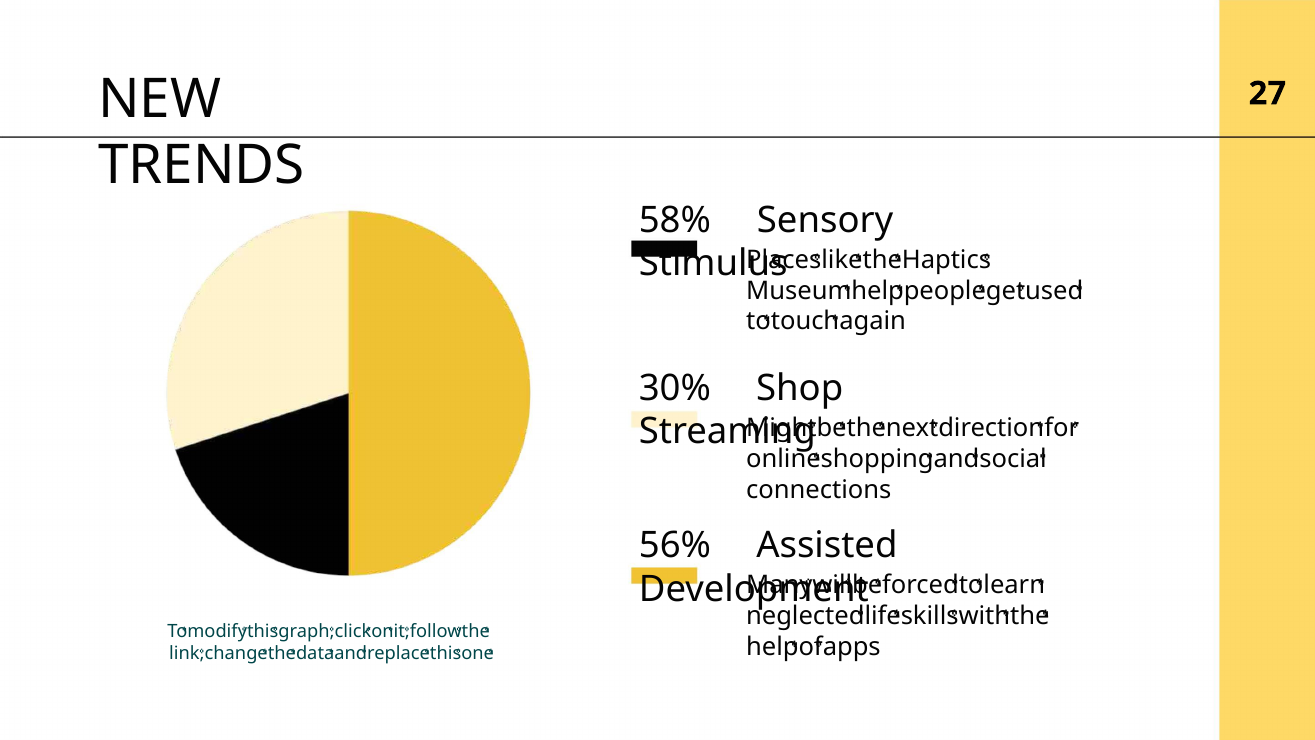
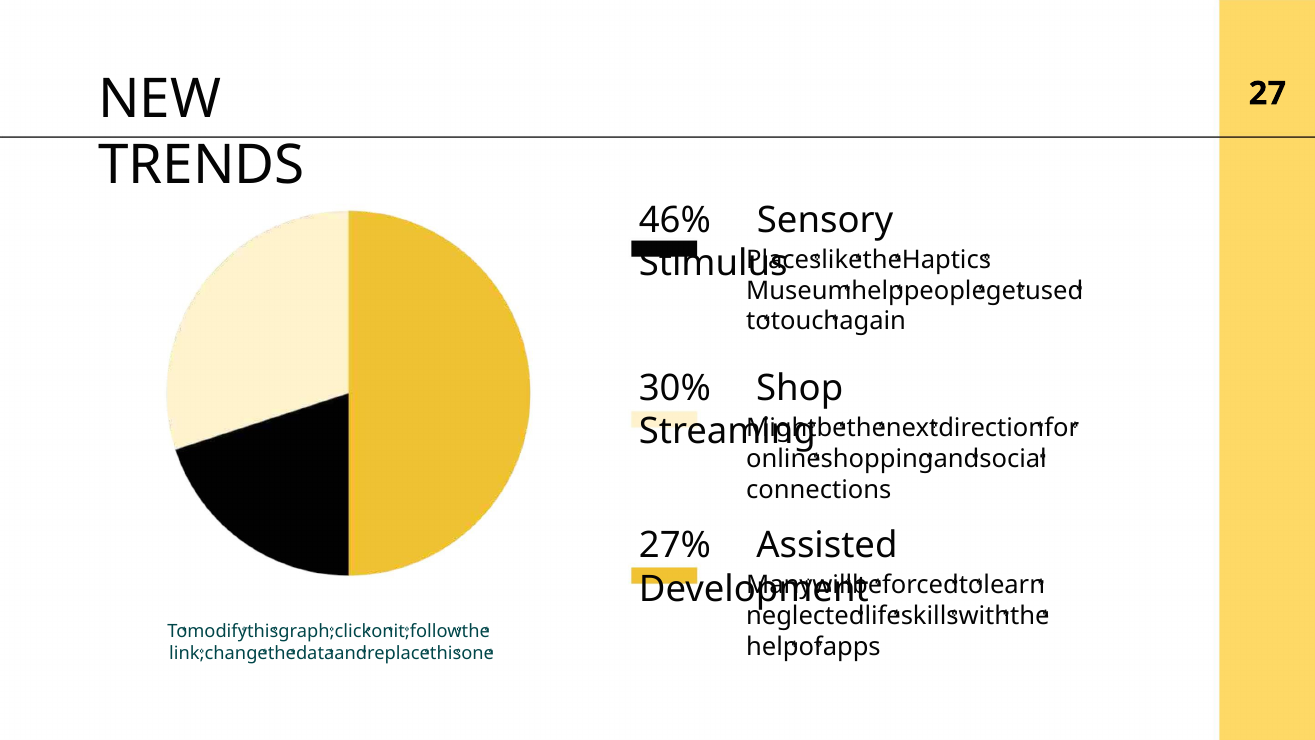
58%: 58% -> 46% (675, 220)
56%: 56% -> 27% (675, 545)
